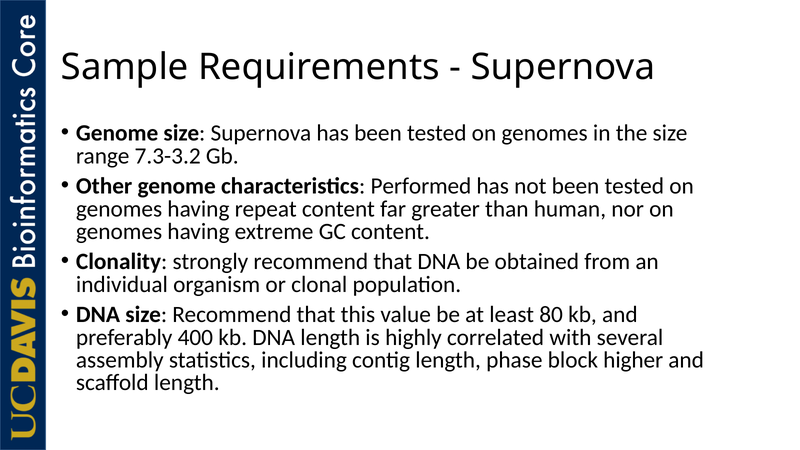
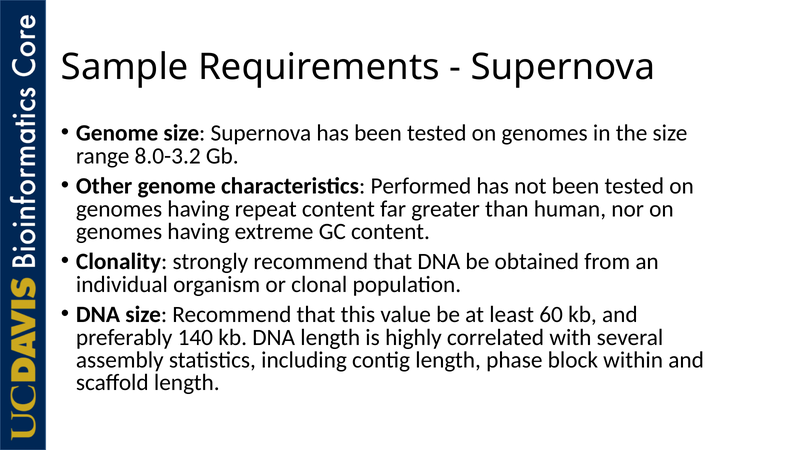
7.3-3.2: 7.3-3.2 -> 8.0-3.2 (168, 156)
80: 80 -> 60 (551, 315)
400: 400 -> 140 (195, 337)
higher: higher -> within (633, 360)
